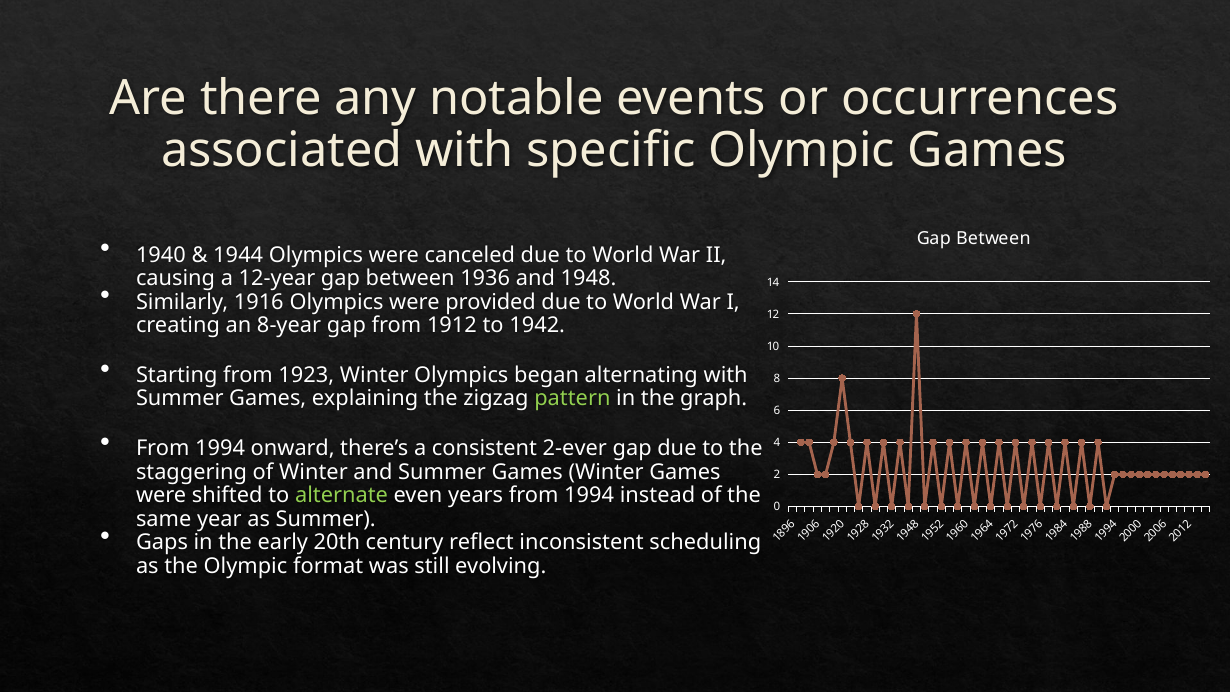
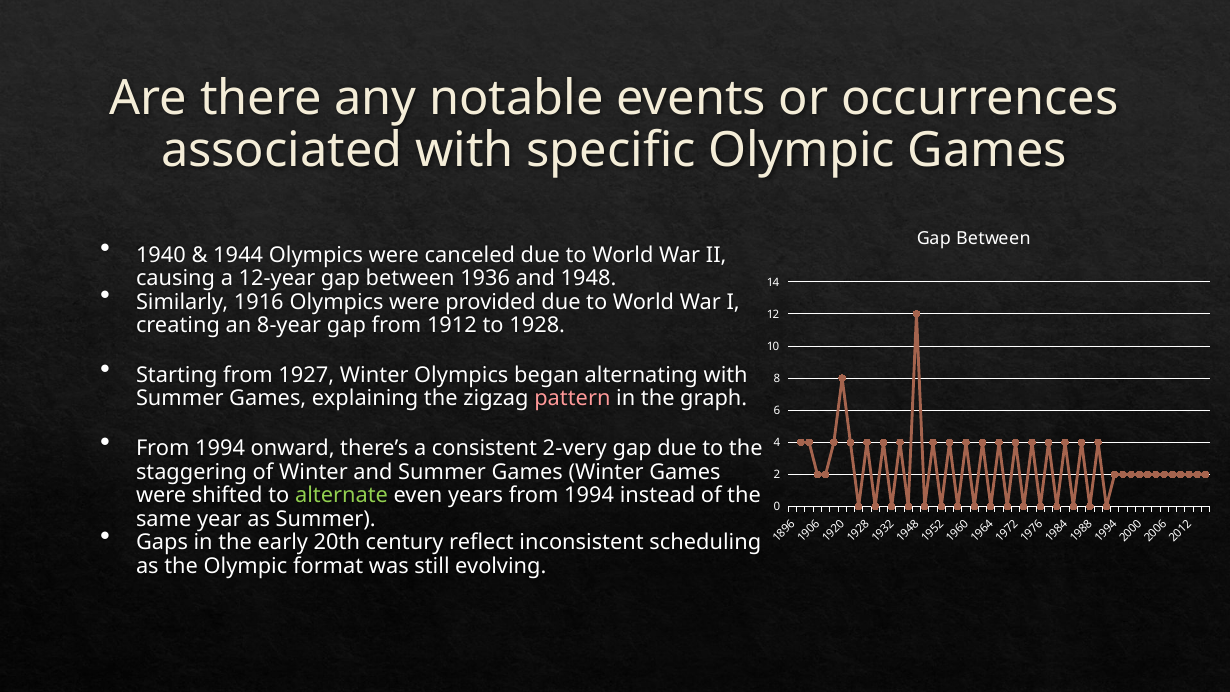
1942: 1942 -> 1928 (537, 325)
1923: 1923 -> 1927 (306, 375)
pattern colour: light green -> pink (572, 399)
2-ever: 2-ever -> 2-very (575, 448)
